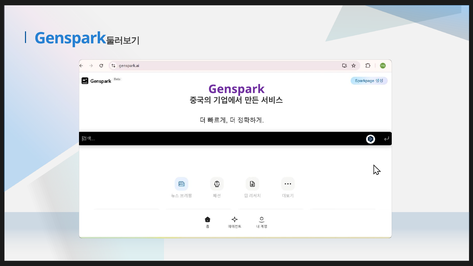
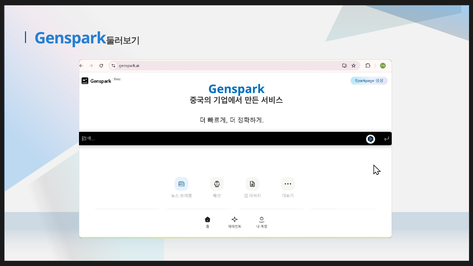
Genspark colour: purple -> blue (236, 89)
